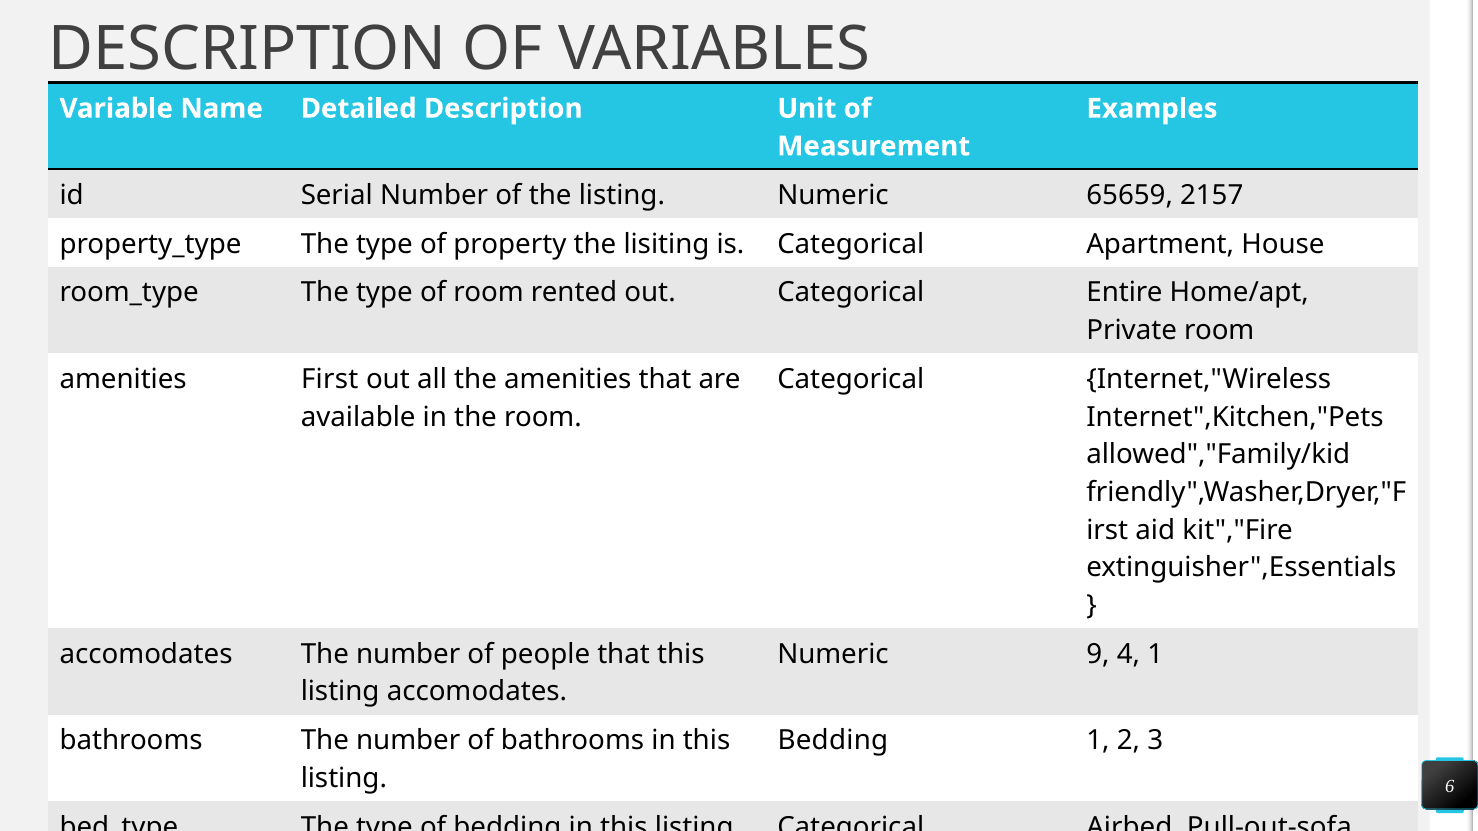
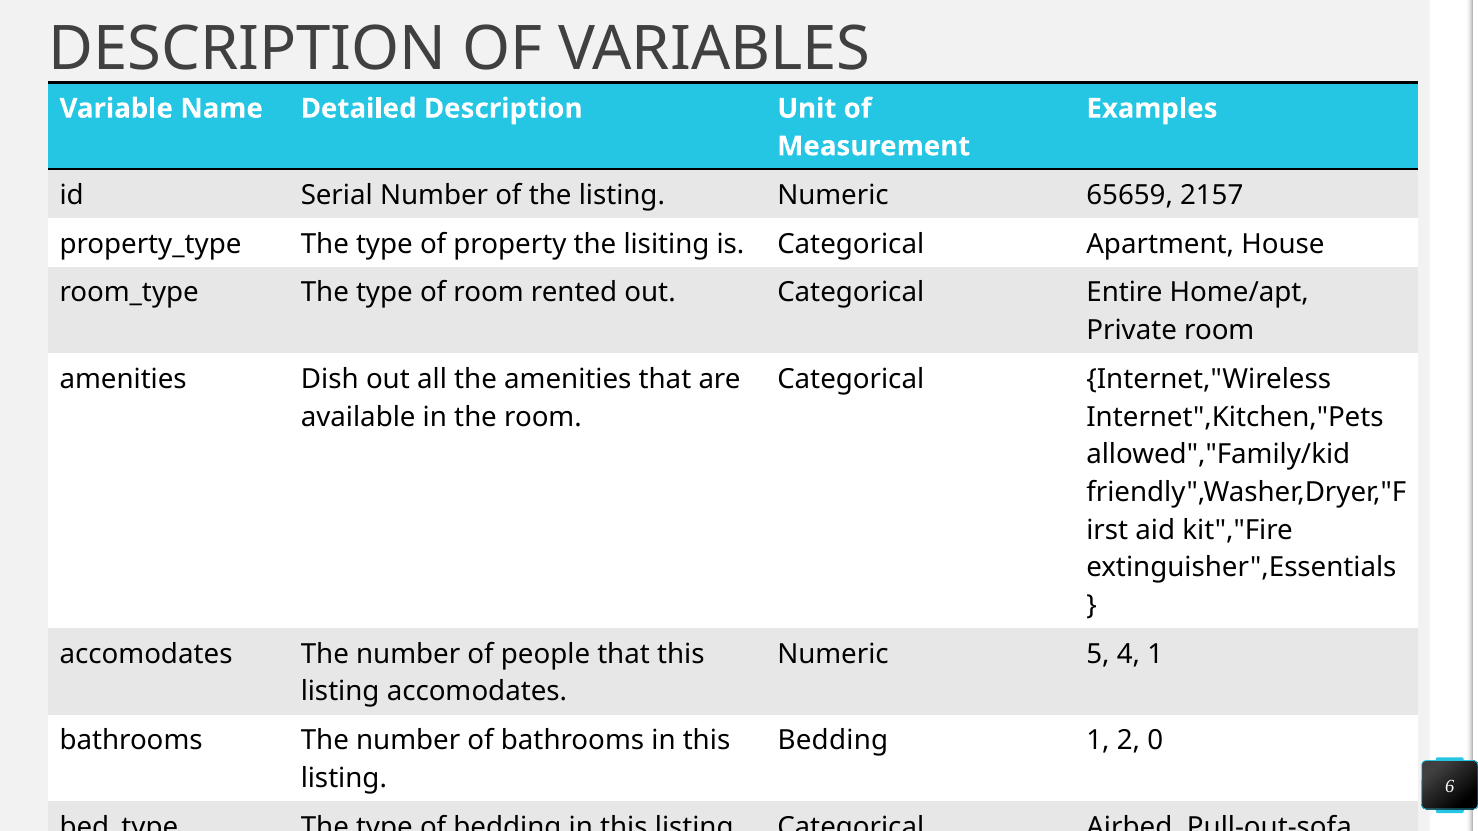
First: First -> Dish (330, 379)
9: 9 -> 5 (1098, 654)
3: 3 -> 0 (1155, 741)
